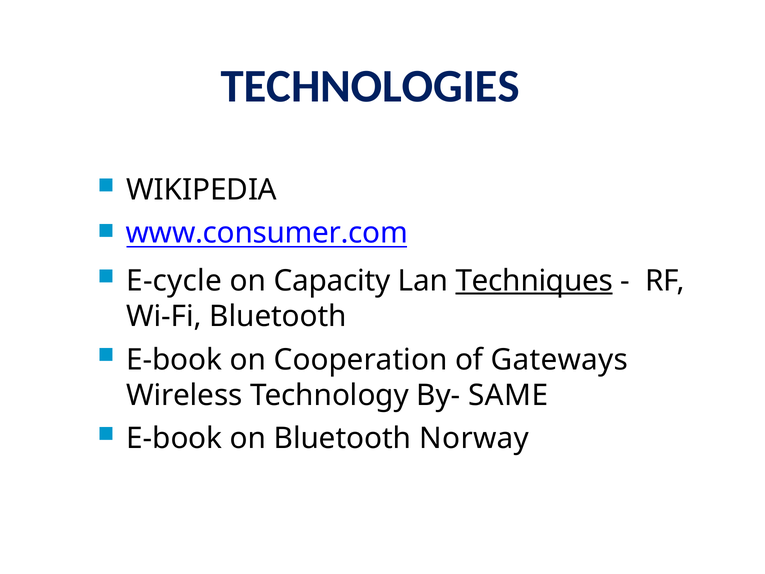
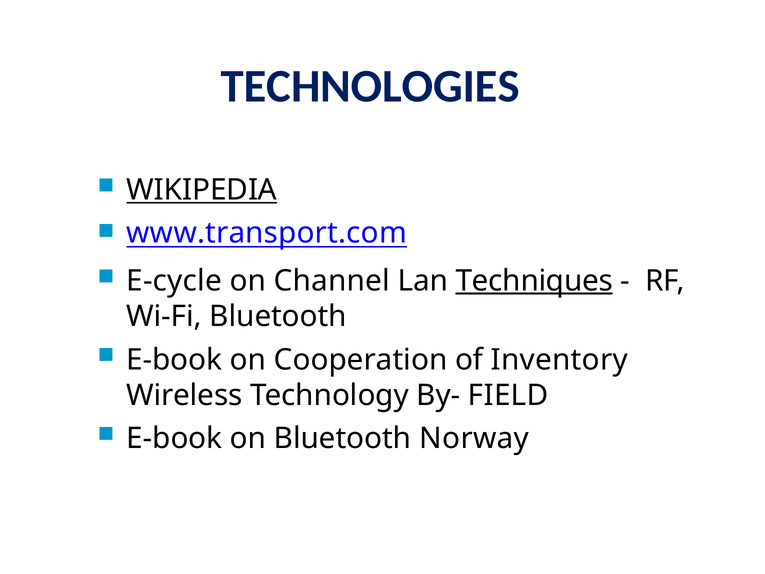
WIKIPEDIA underline: none -> present (202, 190)
www.consumer.com: www.consumer.com -> www.transport.com (267, 233)
Capacity: Capacity -> Channel (332, 281)
Gateways: Gateways -> Inventory (559, 360)
SAME: SAME -> FIELD (508, 395)
